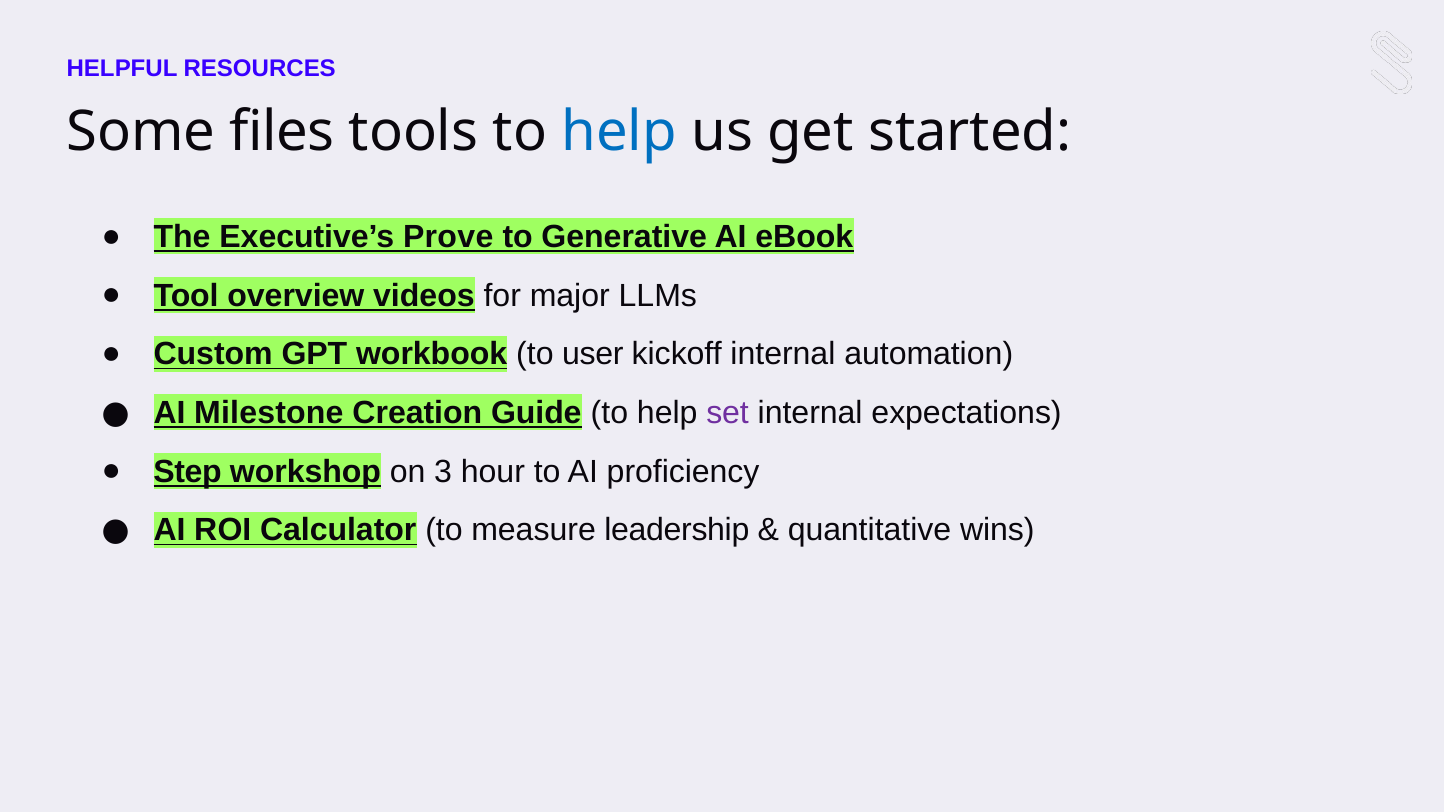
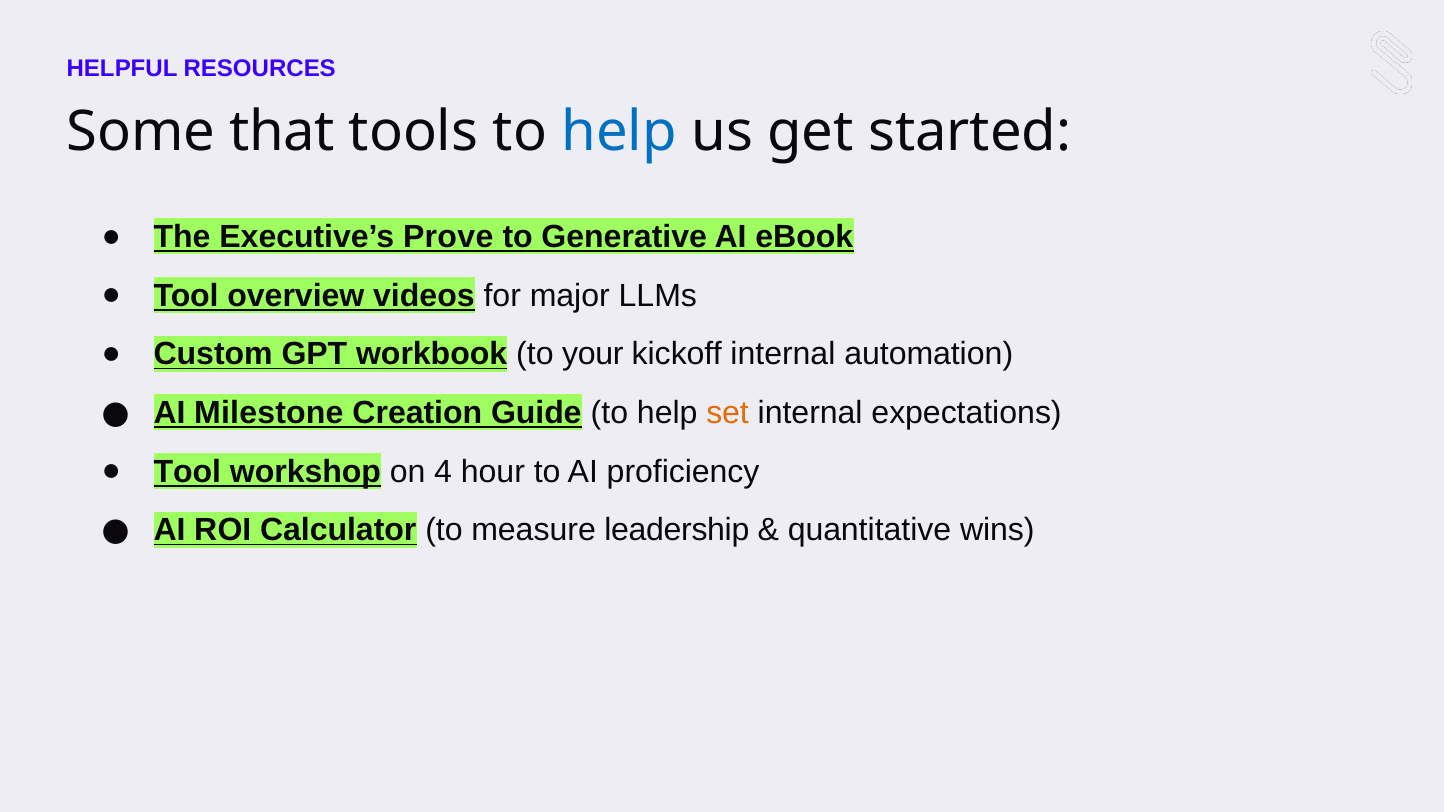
files: files -> that (282, 132)
user: user -> your (593, 354)
set colour: purple -> orange (728, 413)
Step: Step -> Tool (187, 472)
3: 3 -> 4 (443, 472)
